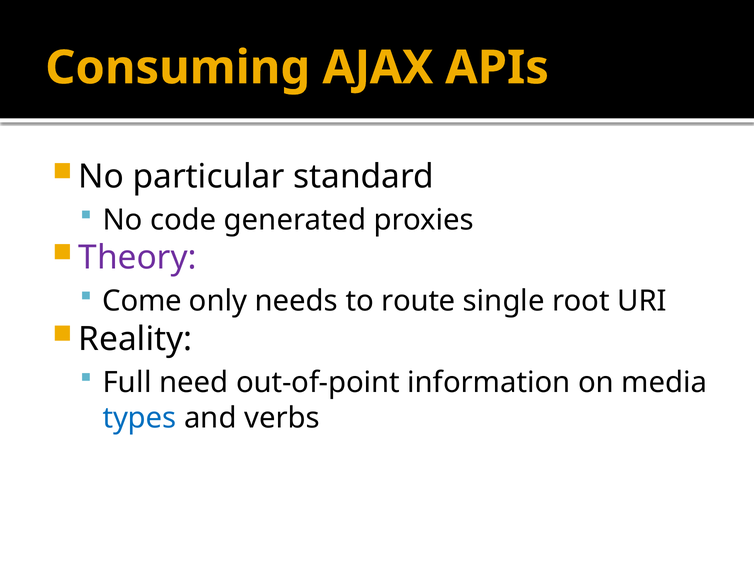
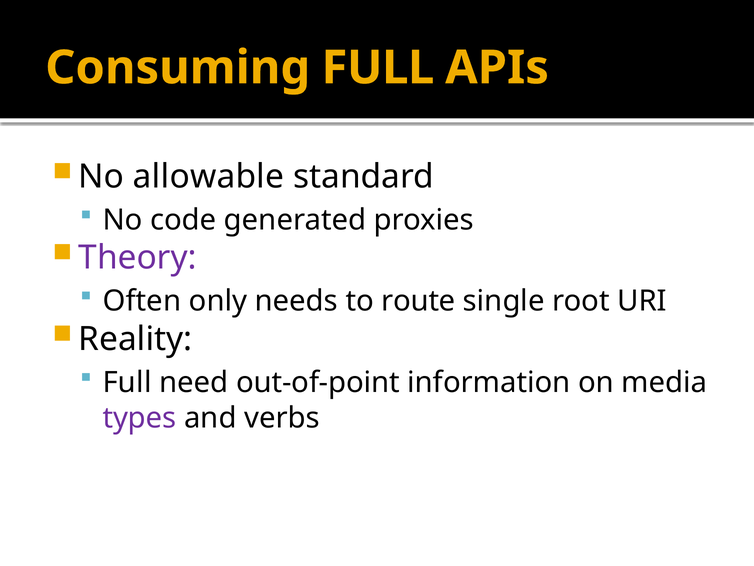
Consuming AJAX: AJAX -> FULL (378, 68)
particular: particular -> allowable (208, 176)
Come: Come -> Often (142, 301)
types colour: blue -> purple (140, 417)
